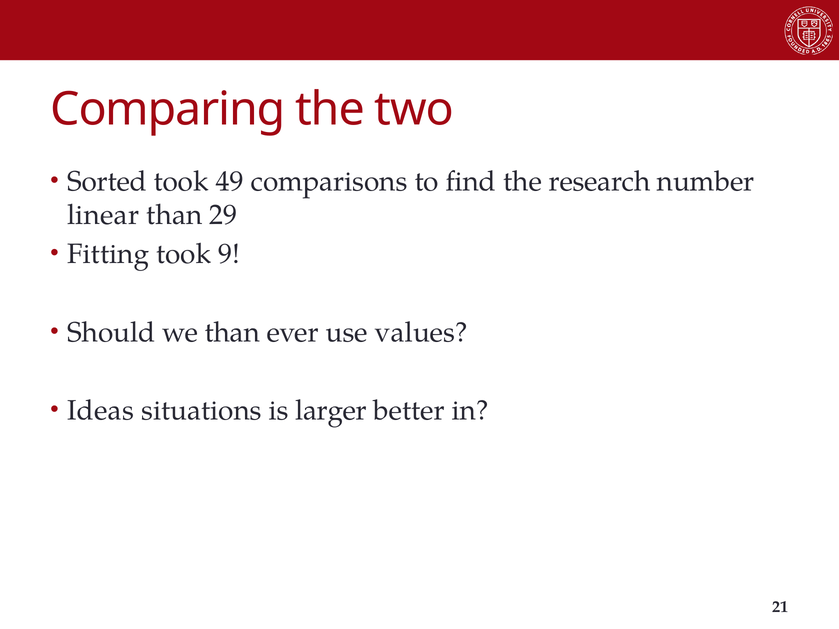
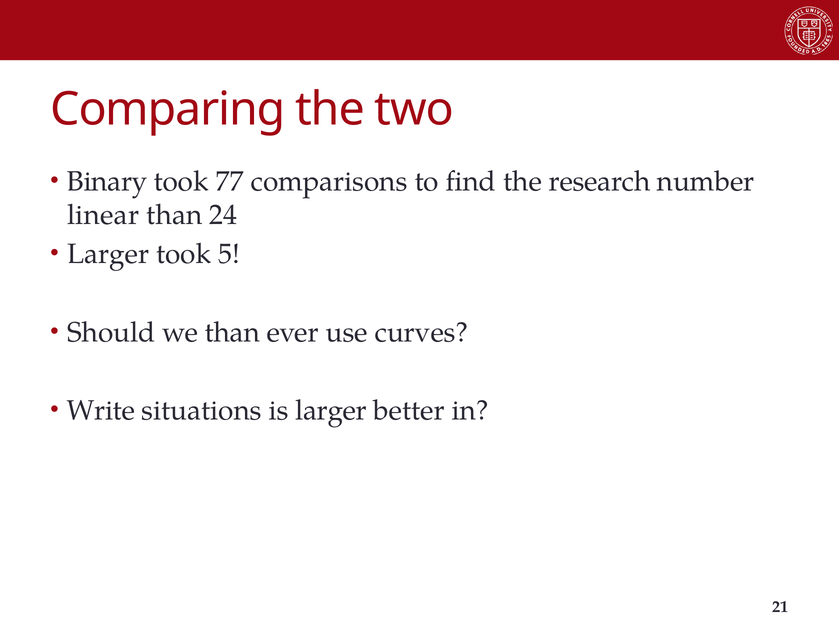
Sorted: Sorted -> Binary (107, 182)
49: 49 -> 77 (230, 182)
29: 29 -> 24 (223, 215)
Fitting: Fitting -> Larger (108, 254)
9: 9 -> 5 (229, 254)
values: values -> curves (421, 333)
Ideas: Ideas -> Write (101, 411)
